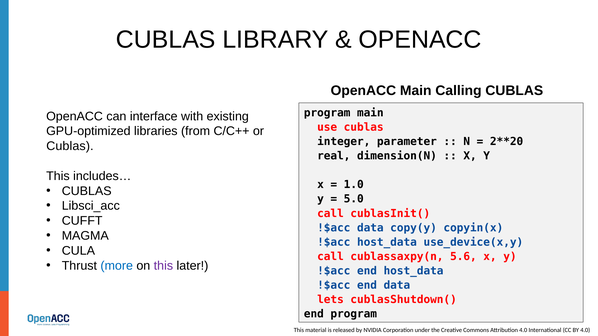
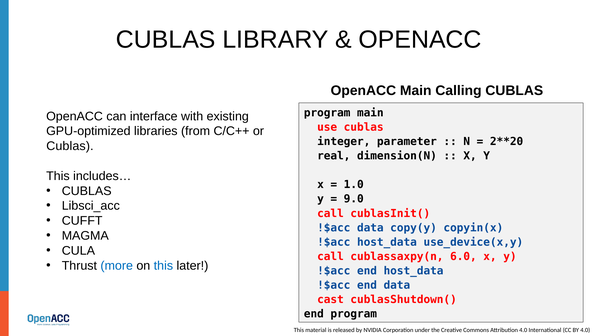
5.0: 5.0 -> 9.0 (354, 199)
5.6: 5.6 -> 6.0 (463, 257)
this colour: purple -> blue (163, 266)
lets: lets -> cast (330, 300)
